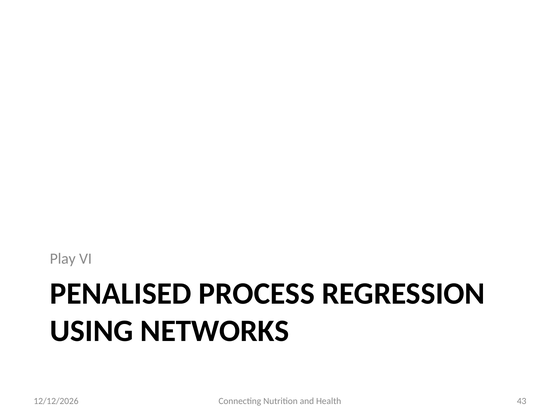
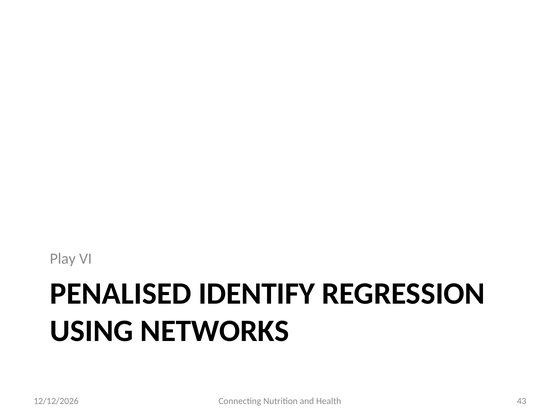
PROCESS: PROCESS -> IDENTIFY (257, 294)
